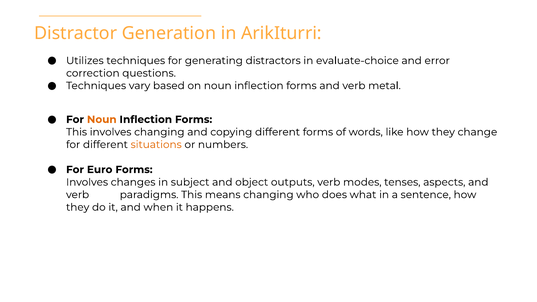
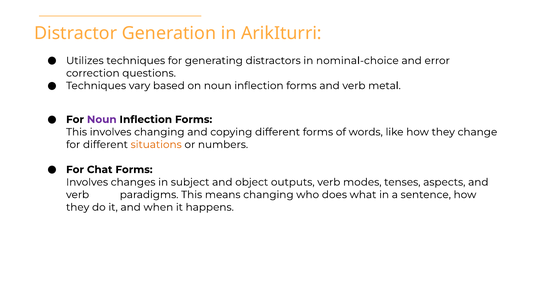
evaluate-choice: evaluate-choice -> nominal-choice (357, 61)
Noun colour: orange -> purple (102, 120)
Euro: Euro -> Chat (100, 170)
